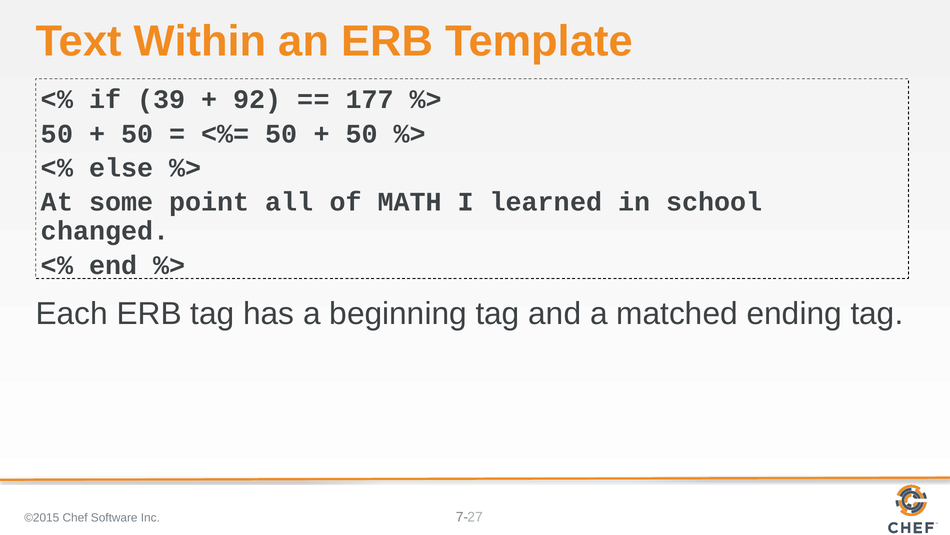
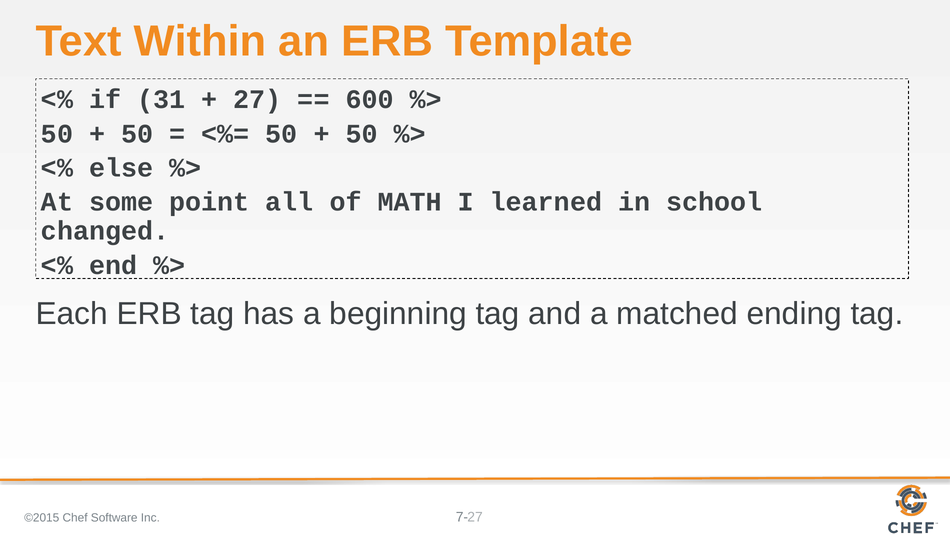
39: 39 -> 31 (161, 99)
92: 92 -> 27 (257, 99)
177: 177 -> 600 (370, 99)
